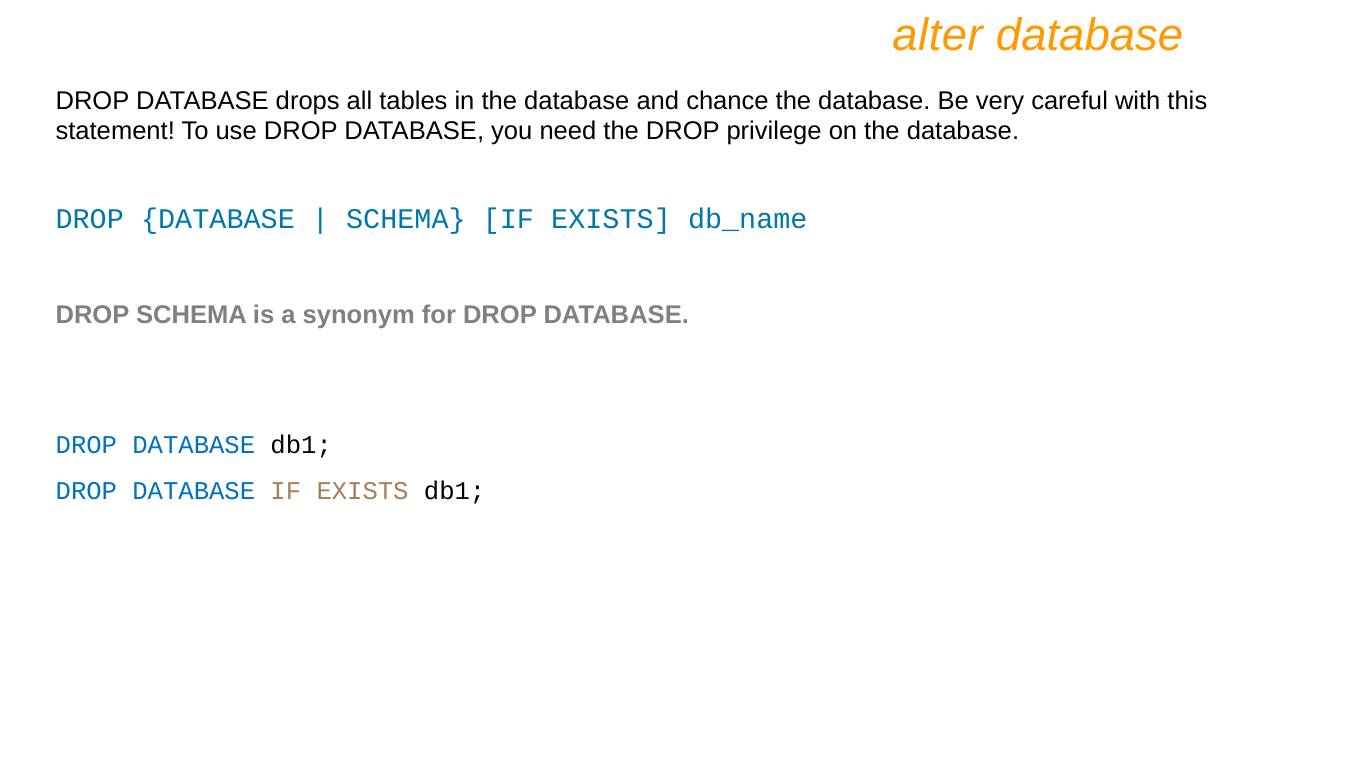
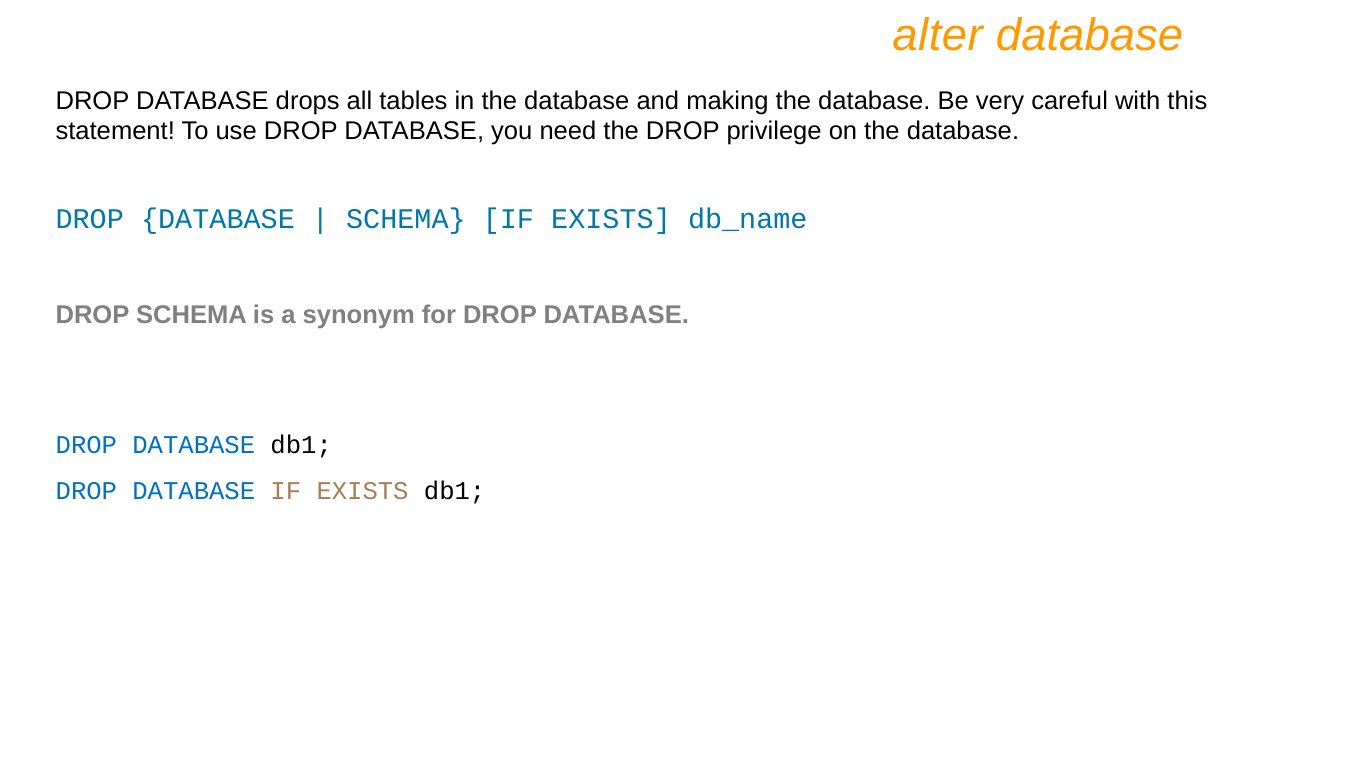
chance: chance -> making (727, 101)
